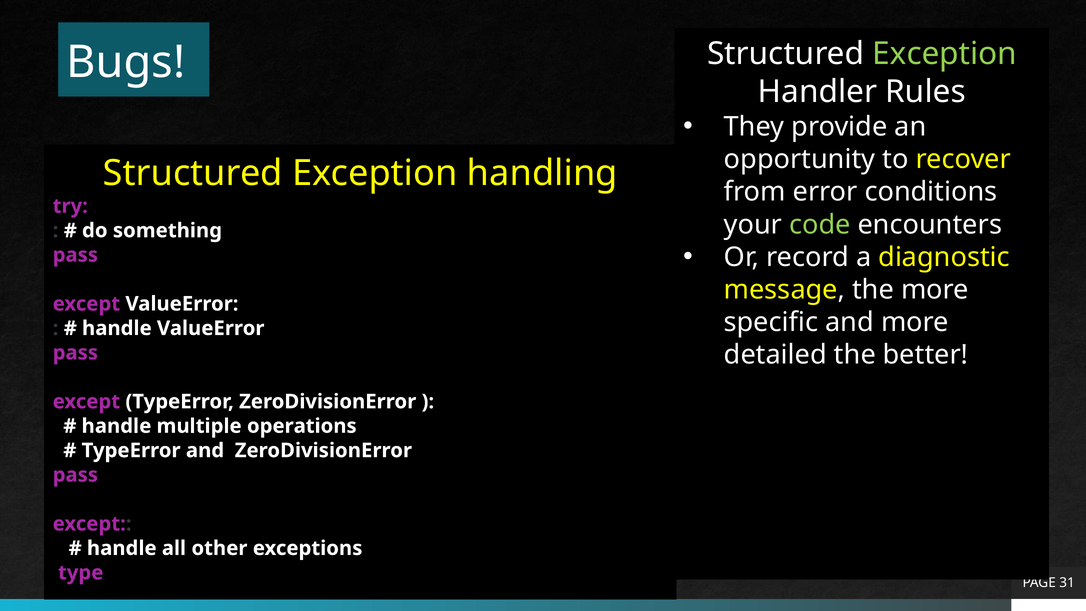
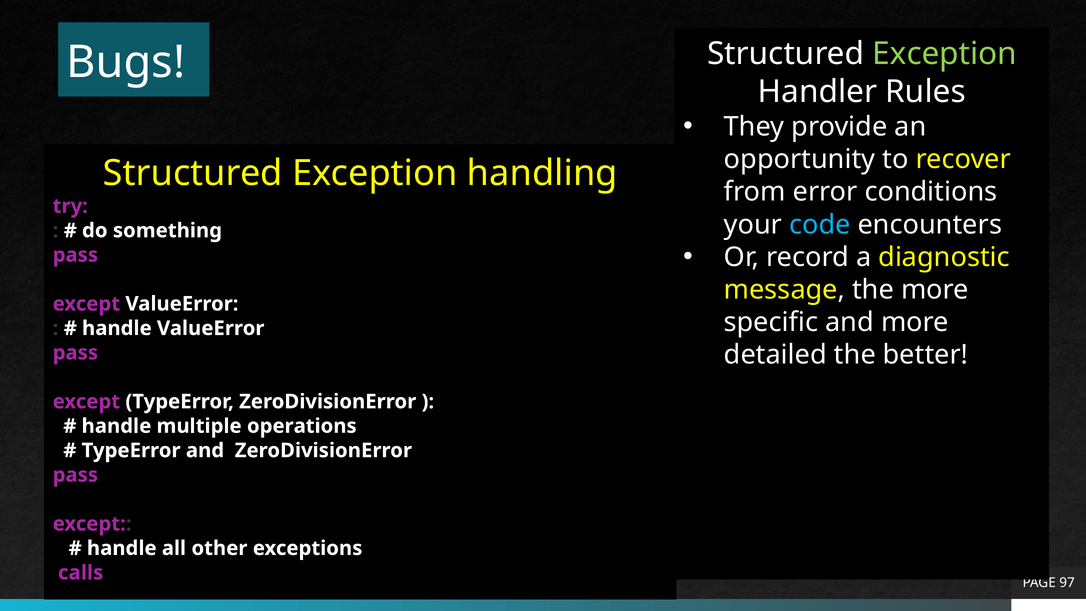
code colour: light green -> light blue (820, 225)
type: type -> calls (81, 573)
31: 31 -> 97 (1067, 583)
